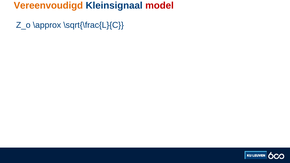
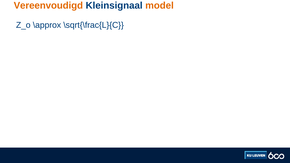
model colour: red -> orange (160, 6)
